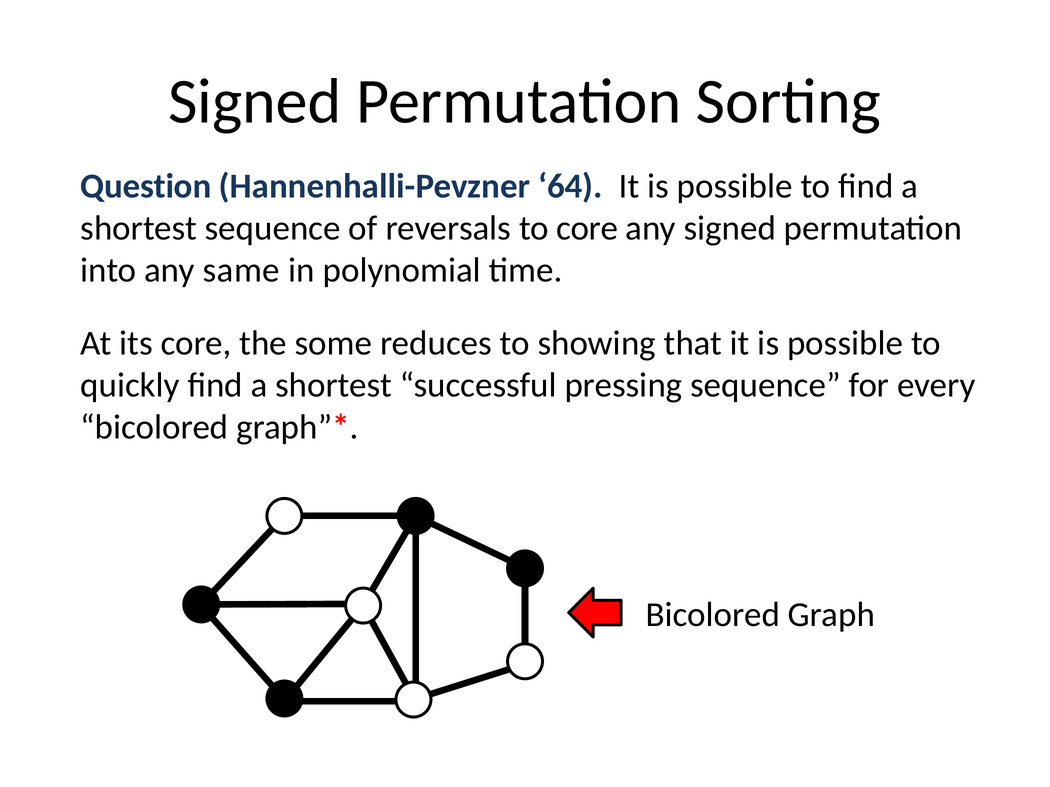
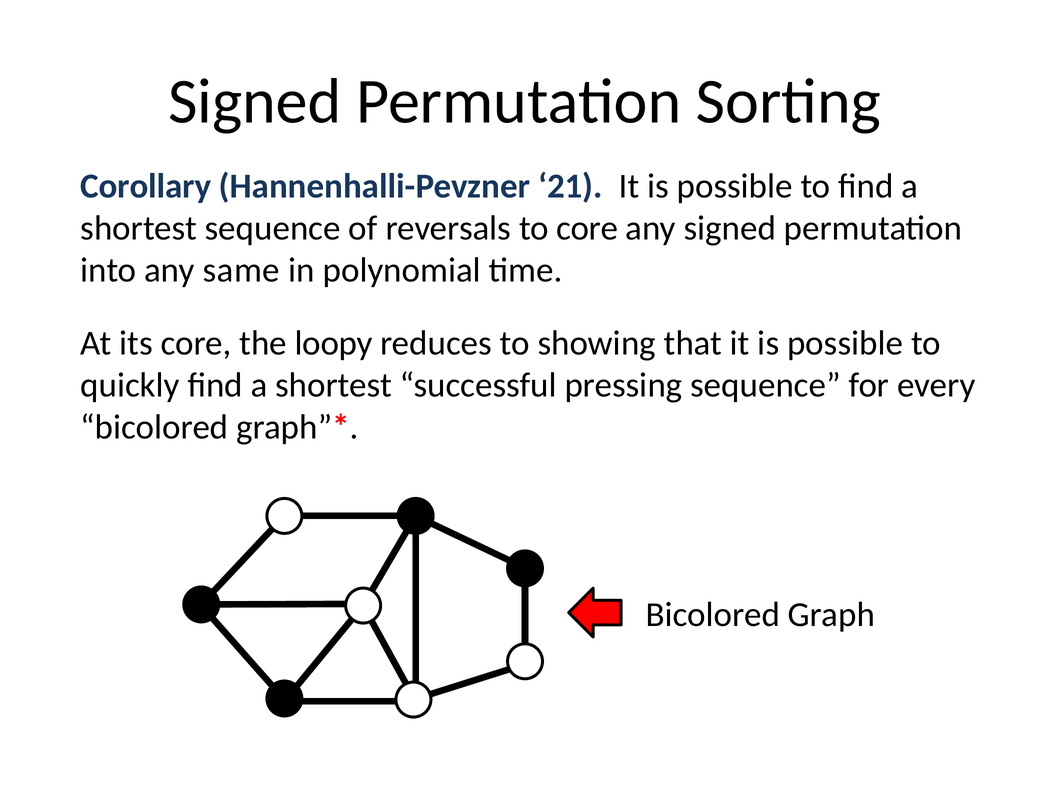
Question: Question -> Corollary (146, 186)
64: 64 -> 21 (570, 186)
some: some -> loopy (334, 344)
